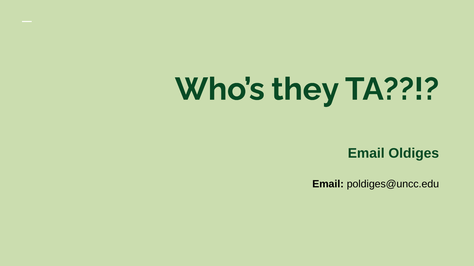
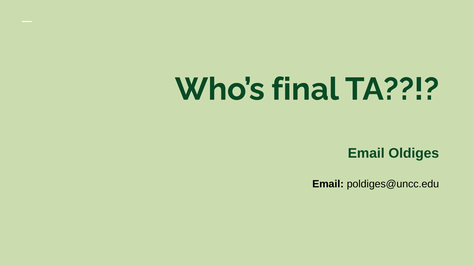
they: they -> final (305, 90)
